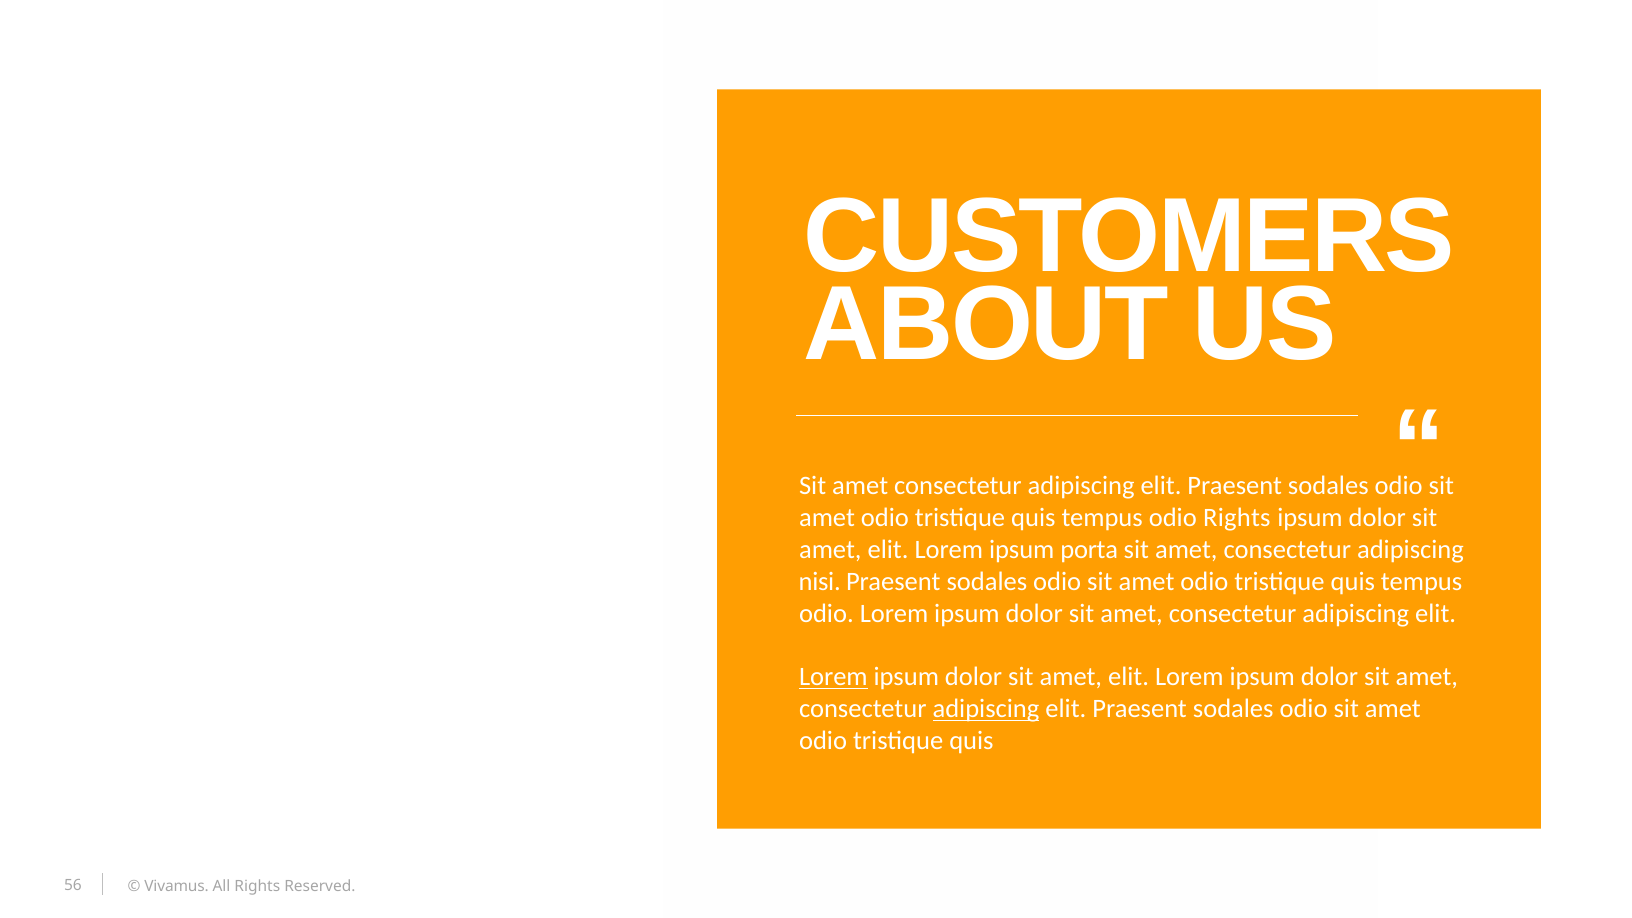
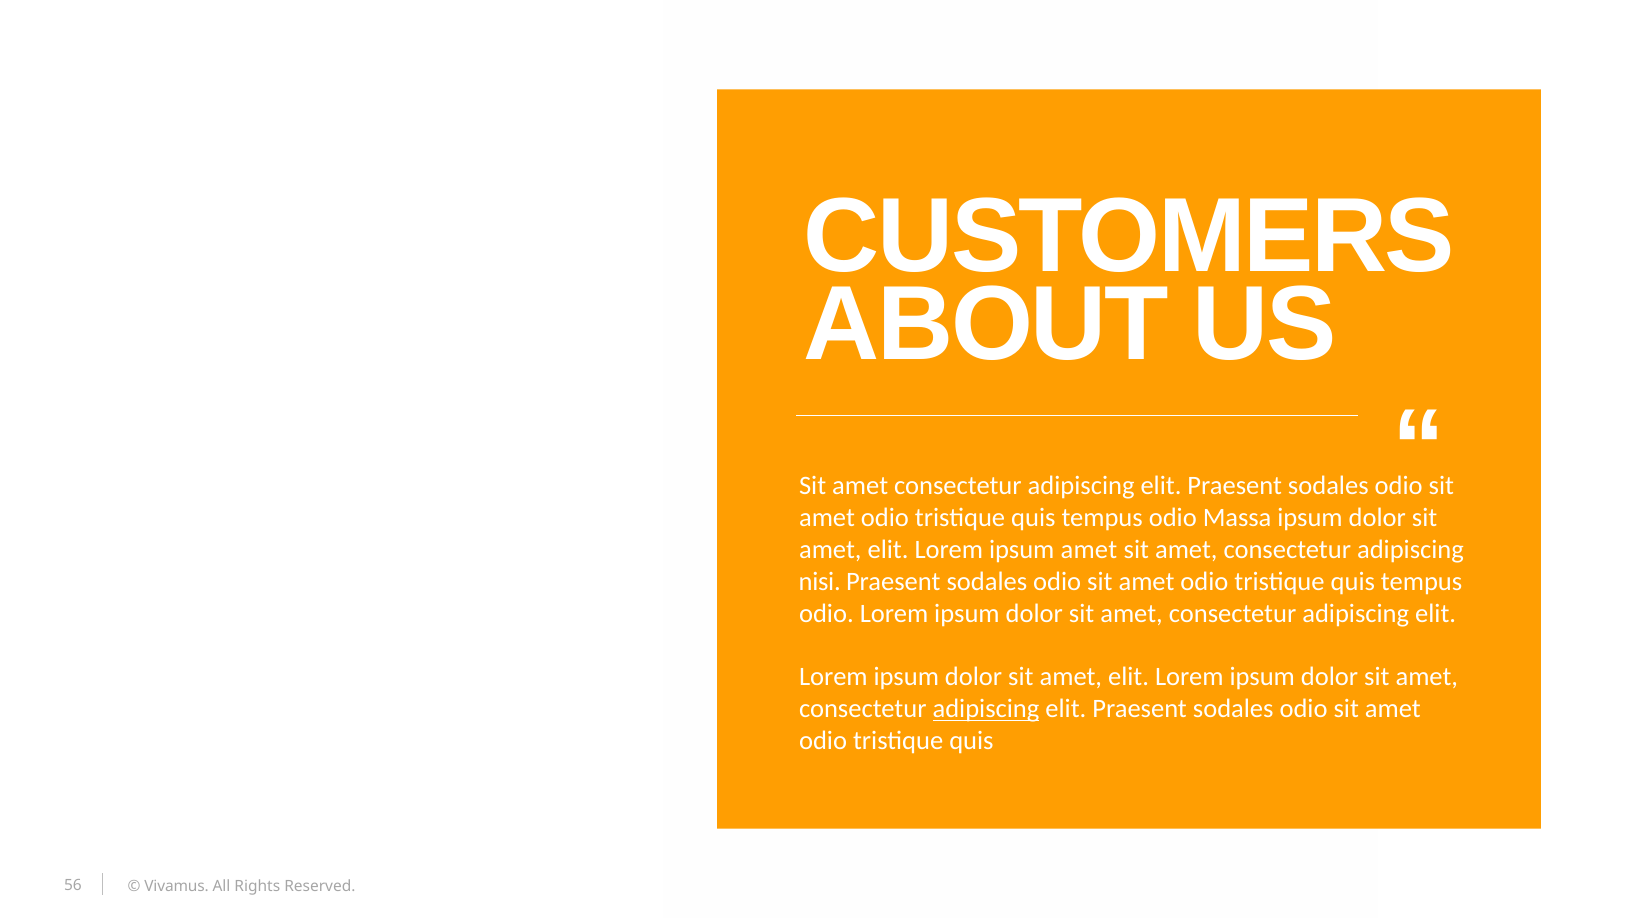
odio Rights: Rights -> Massa (1237, 518)
ipsum porta: porta -> amet (1089, 550)
Lorem underline: present -> none (833, 677)
